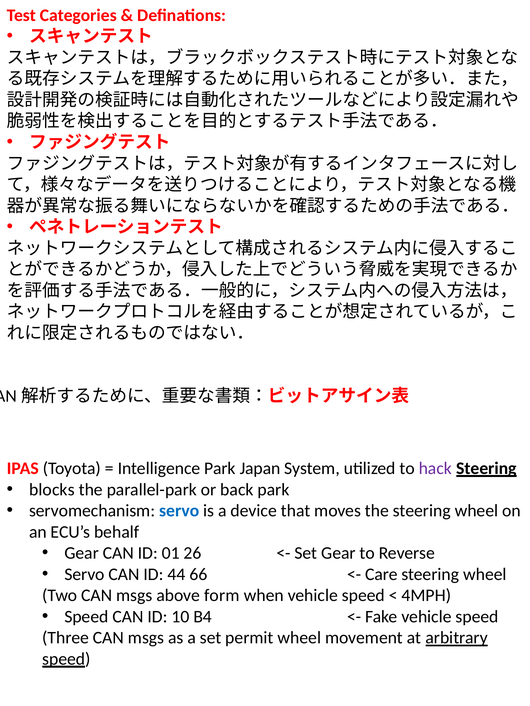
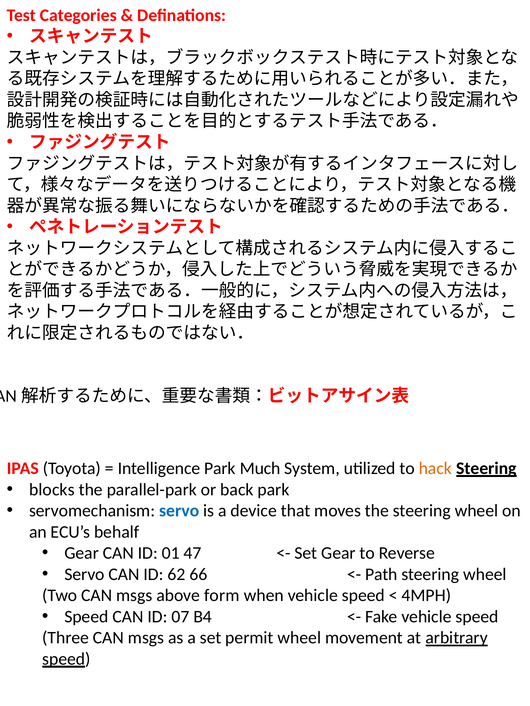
Japan: Japan -> Much (260, 469)
hack colour: purple -> orange (435, 469)
26: 26 -> 47 (193, 554)
44: 44 -> 62 (177, 575)
Care: Care -> Path (381, 575)
10: 10 -> 07 (180, 617)
